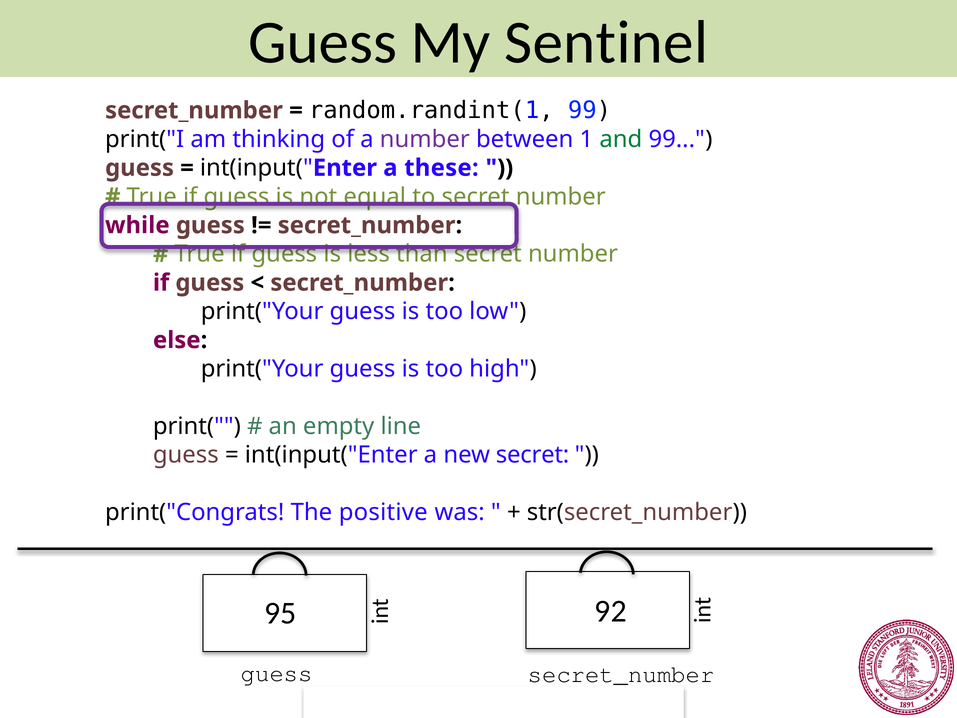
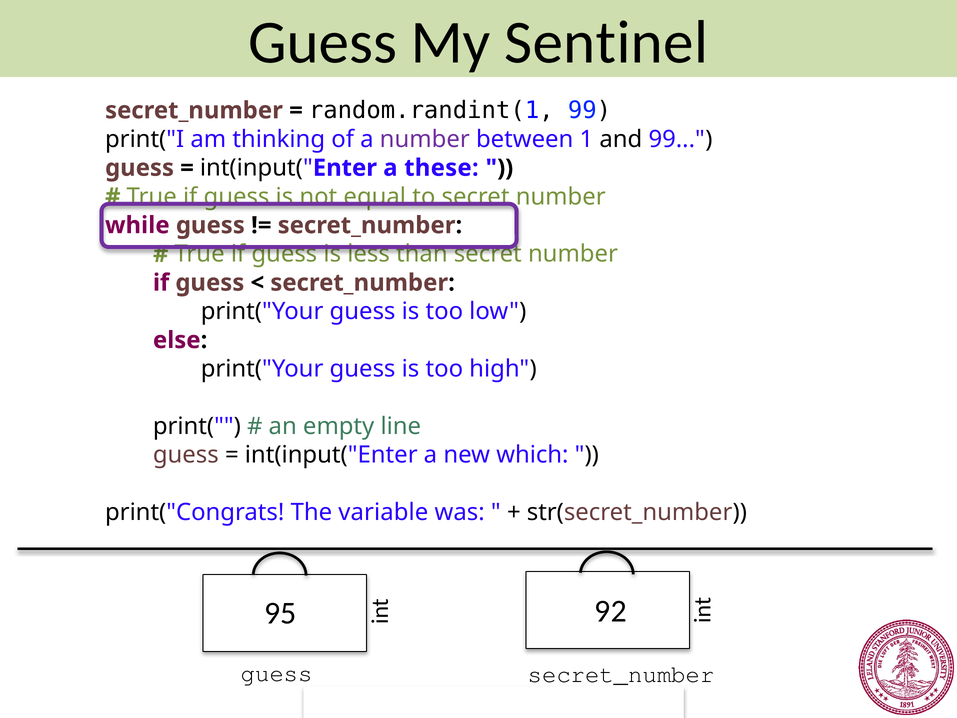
and colour: green -> black (621, 139)
new secret: secret -> which (532, 455)
positive: positive -> variable (383, 512)
